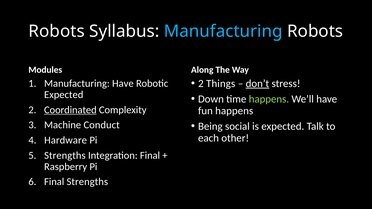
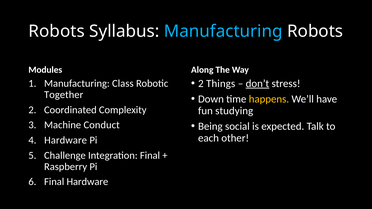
Manufacturing Have: Have -> Class (123, 83)
Expected: Expected -> Together (64, 95)
happens colour: light green -> yellow (269, 99)
Coordinated underline: present -> none (70, 110)
fun happens: happens -> studying (234, 111)
Strengths: Strengths -> Challenge (65, 156)
Final Strengths: Strengths -> Hardware (87, 182)
